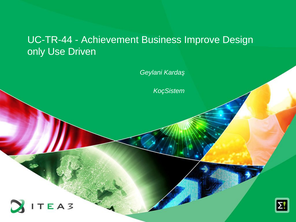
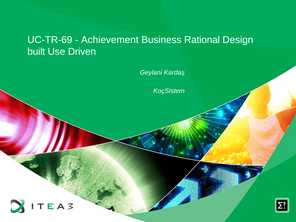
UC-TR-44: UC-TR-44 -> UC-TR-69 (50, 40)
Improve: Improve -> Rational (202, 40)
only: only -> built (36, 52)
